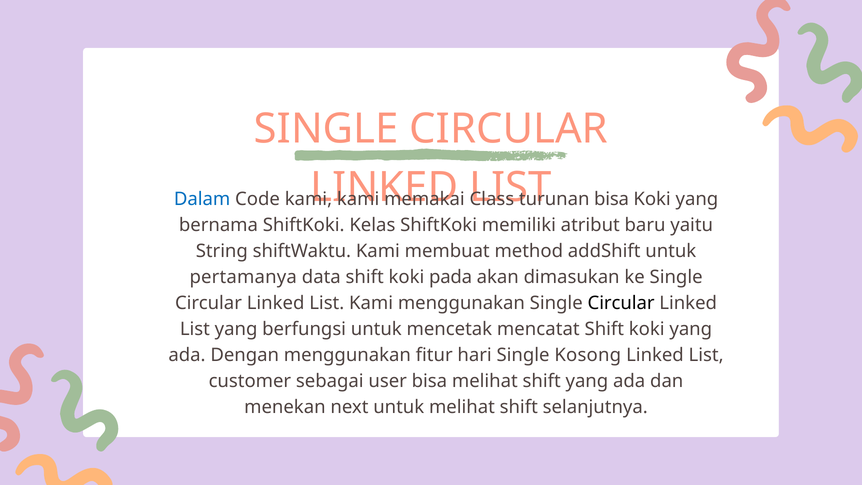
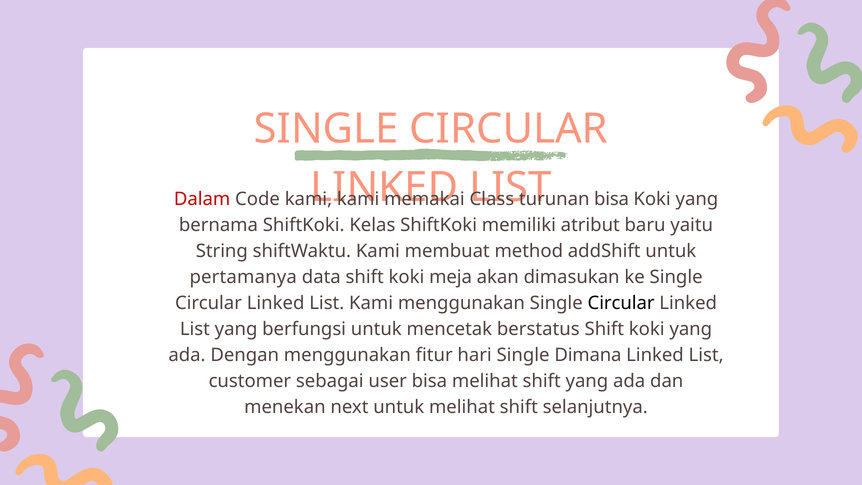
Dalam colour: blue -> red (202, 199)
pada: pada -> meja (451, 277)
mencatat: mencatat -> berstatus (538, 329)
Kosong: Kosong -> Dimana (588, 355)
